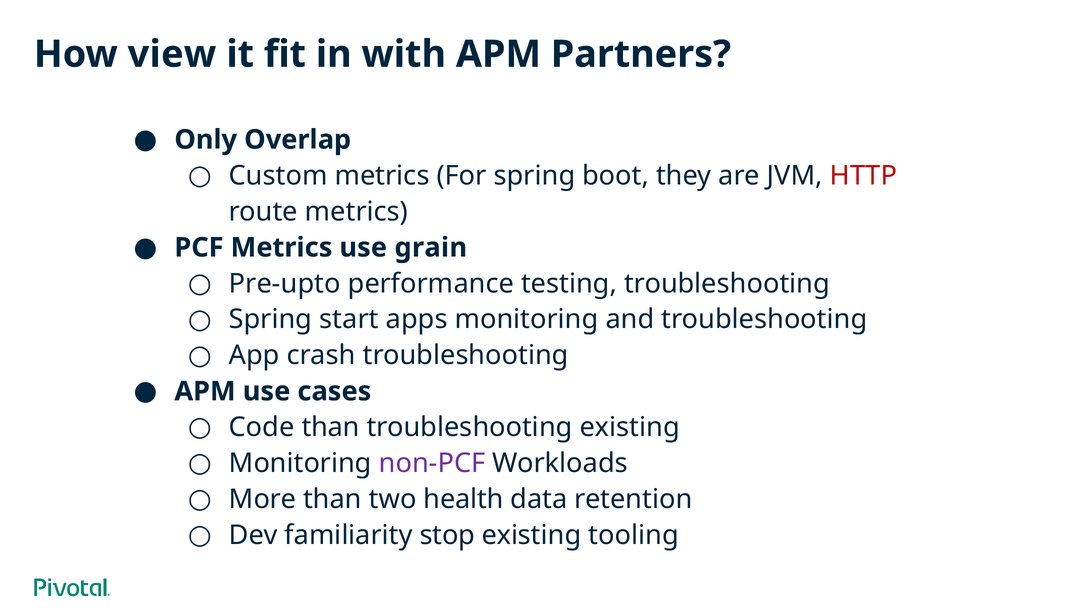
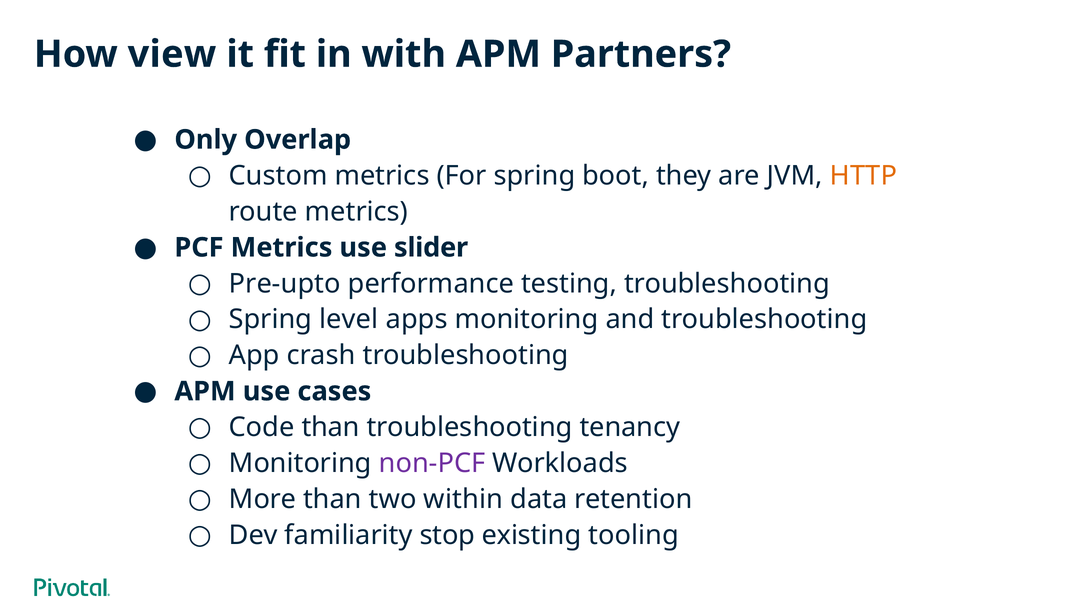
HTTP colour: red -> orange (863, 176)
grain: grain -> slider (431, 247)
start: start -> level (349, 319)
troubleshooting existing: existing -> tenancy (630, 427)
health: health -> within (463, 499)
